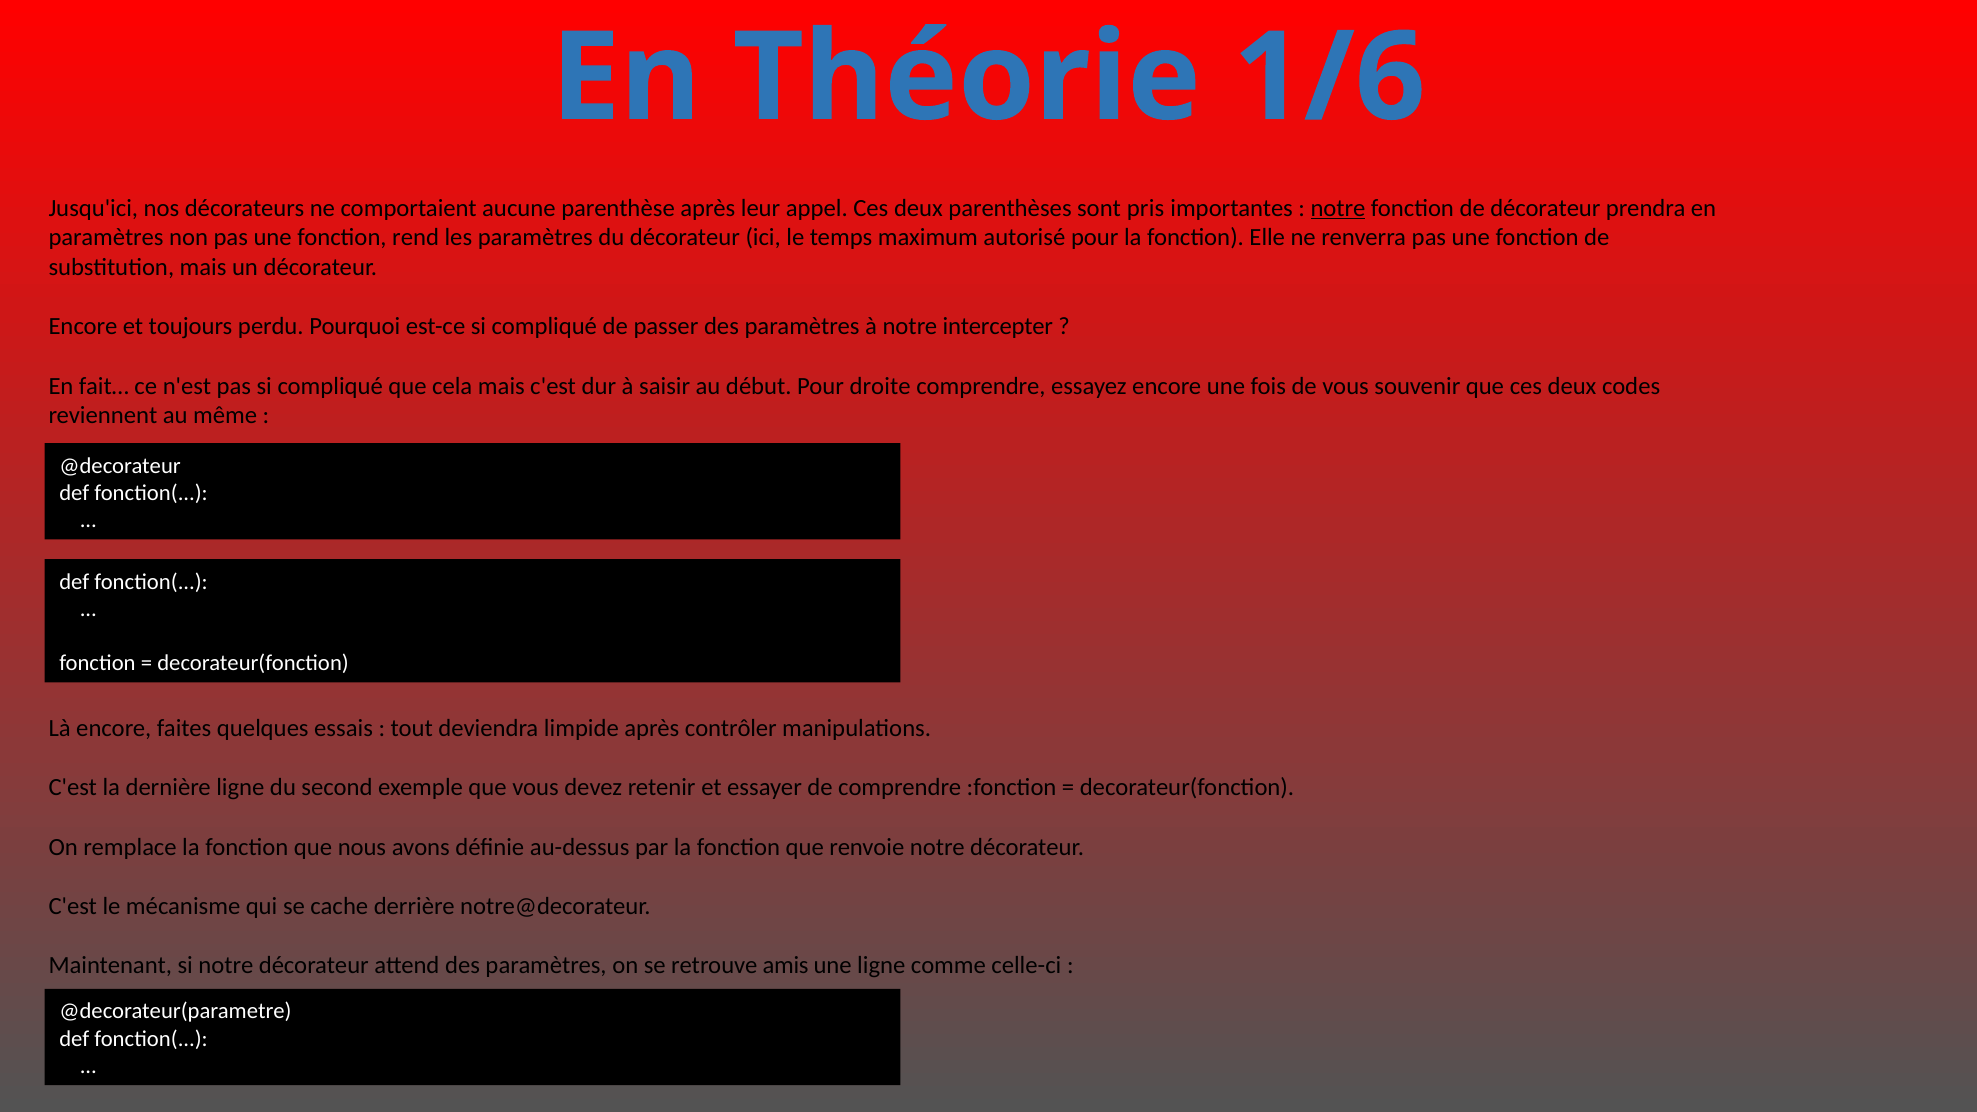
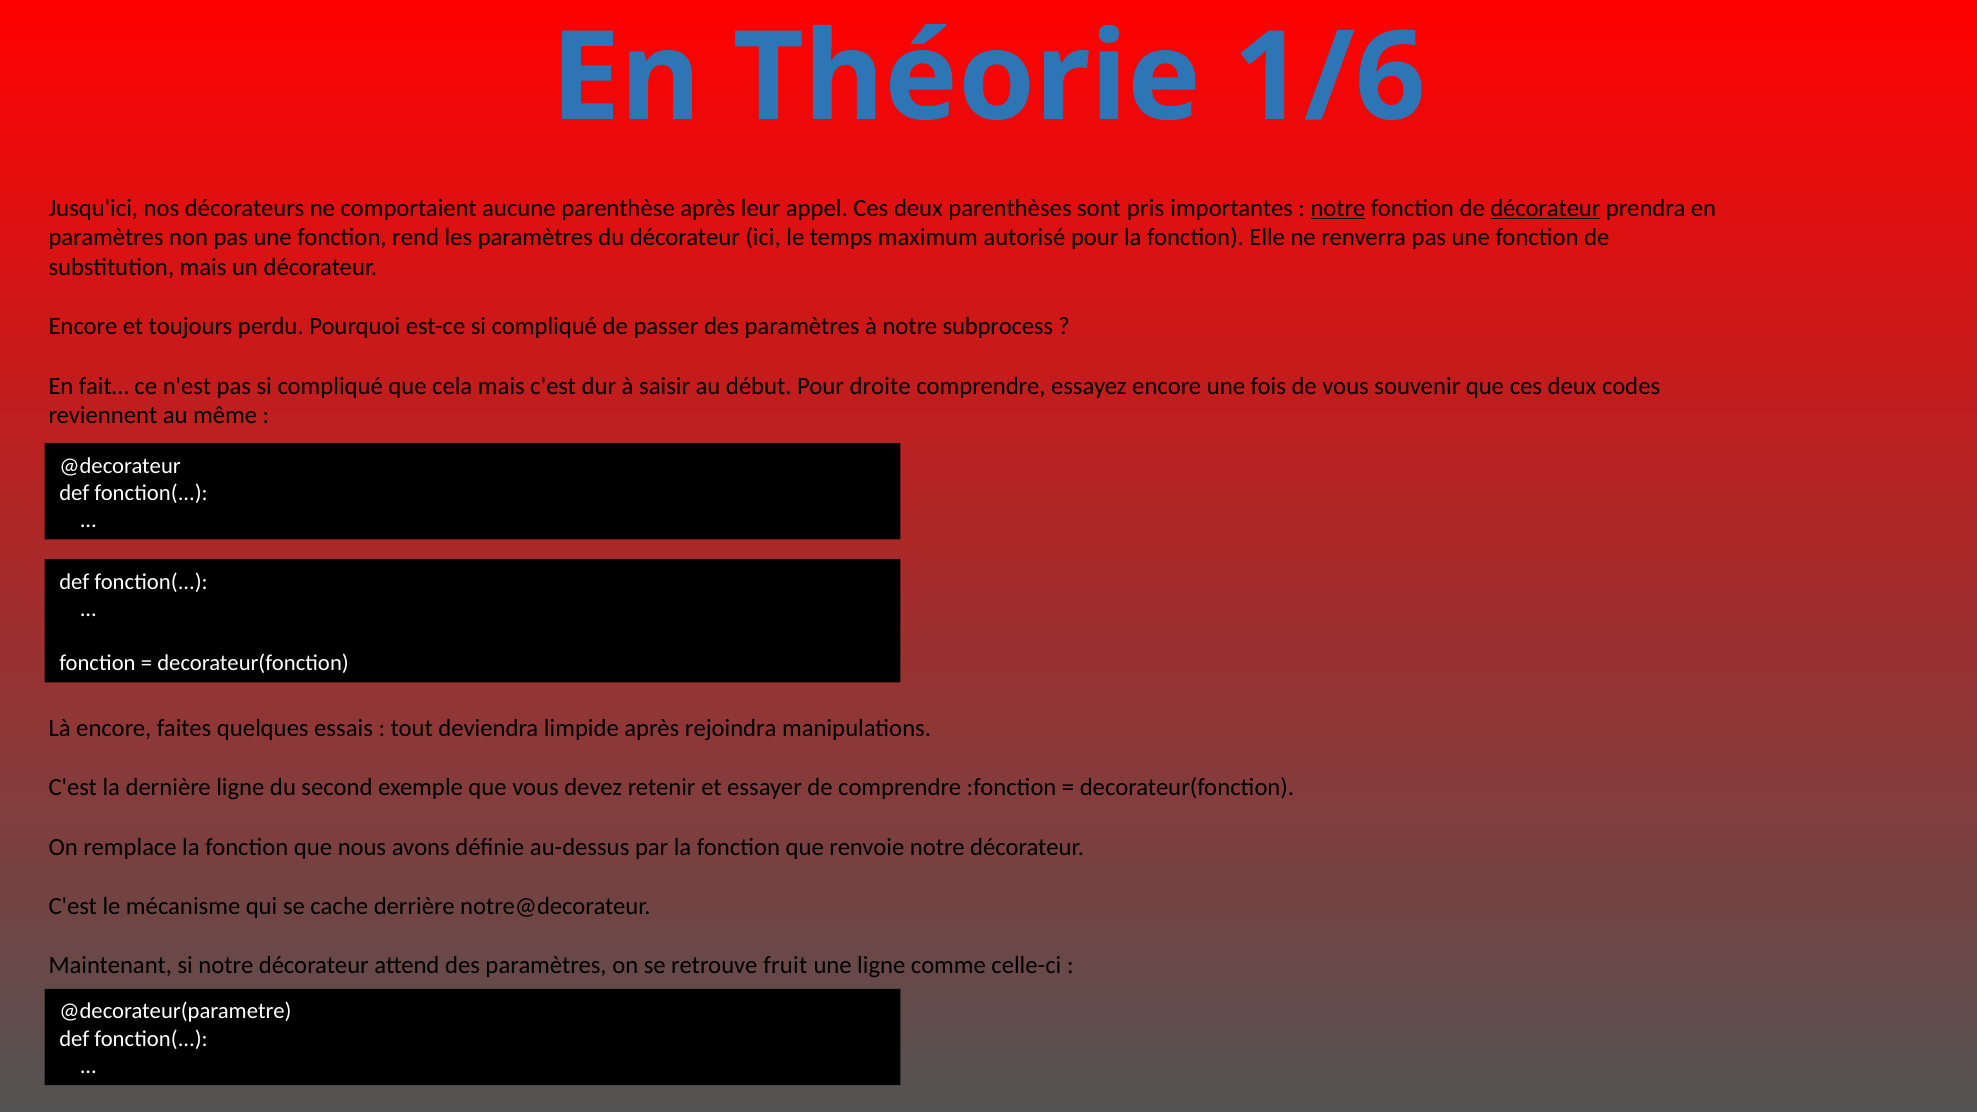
décorateur underline: none -> present (1545, 208)
intercepter: intercepter -> subprocess (998, 327)
contrôler: contrôler -> rejoindra (731, 729)
amis: amis -> fruit (785, 966)
